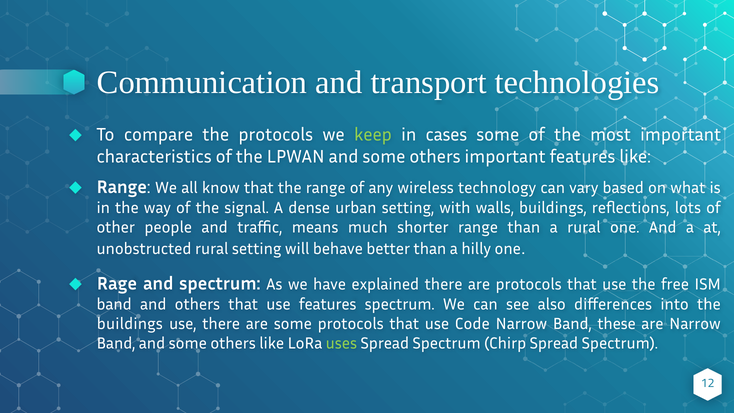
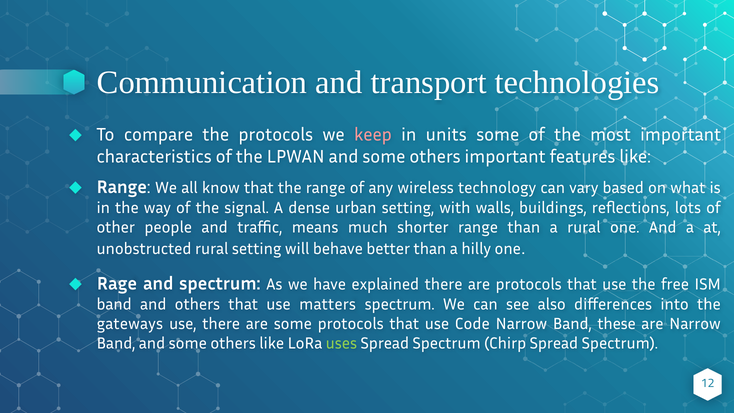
keep colour: light green -> pink (373, 135)
cases: cases -> units (446, 135)
use features: features -> matters (328, 304)
buildings: buildings -> gateways (130, 324)
